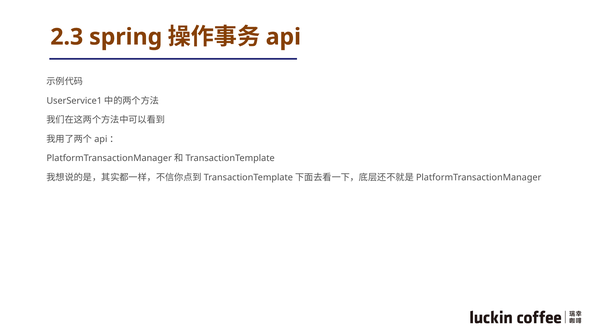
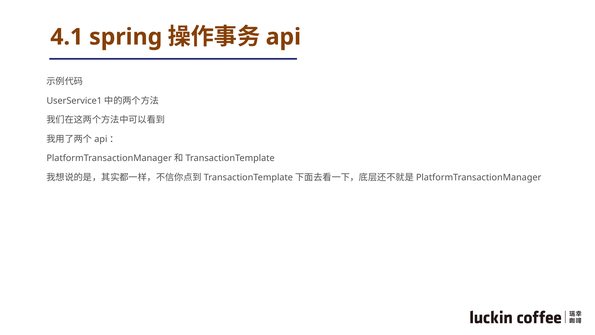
2.3: 2.3 -> 4.1 (67, 37)
